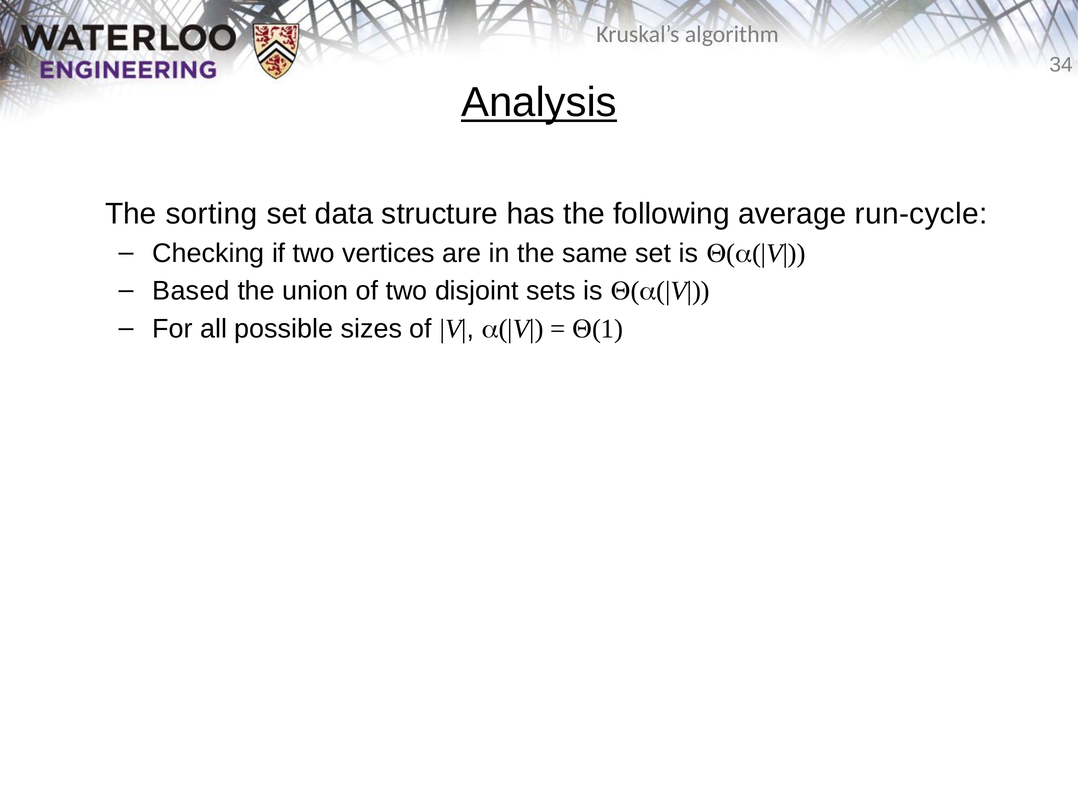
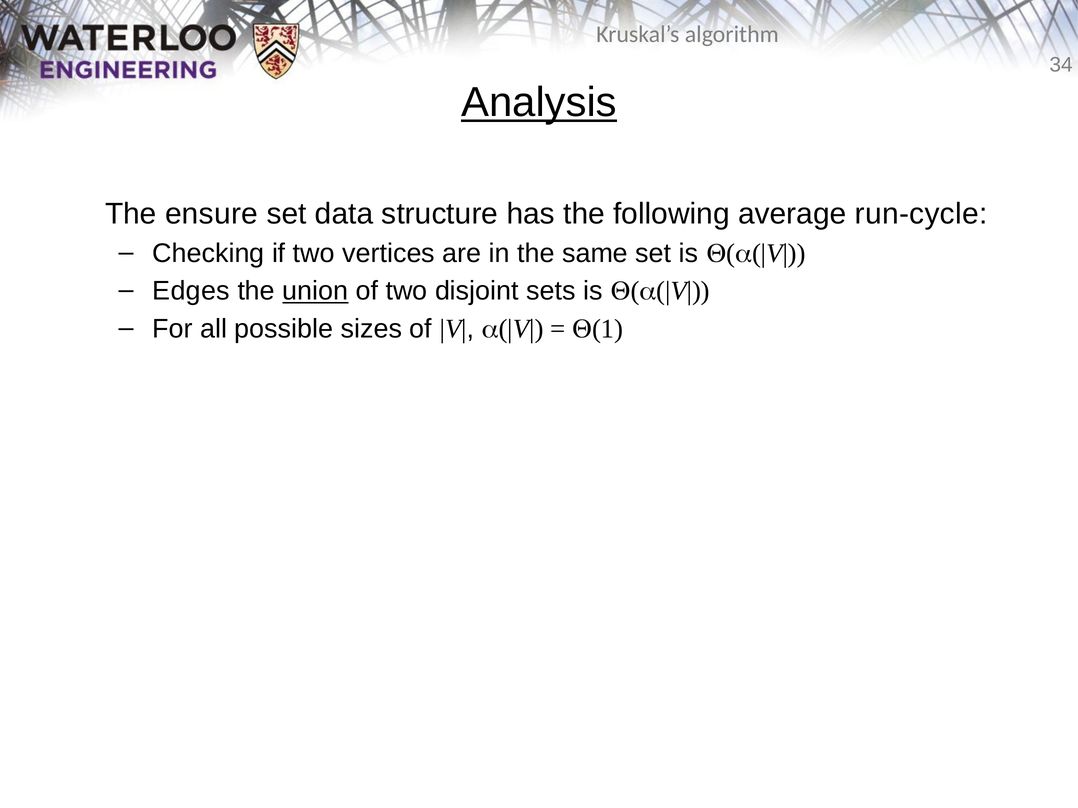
sorting: sorting -> ensure (212, 214)
Based: Based -> Edges (191, 291)
union underline: none -> present (315, 291)
